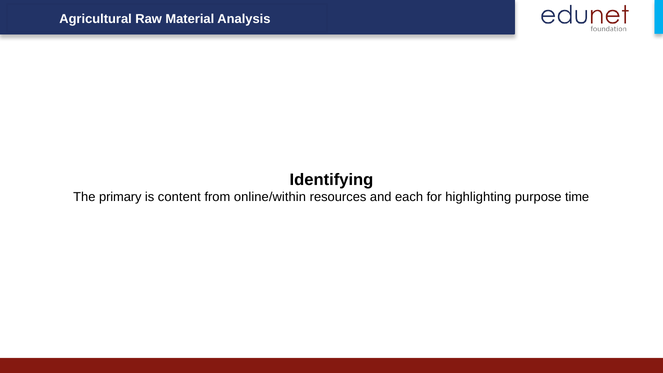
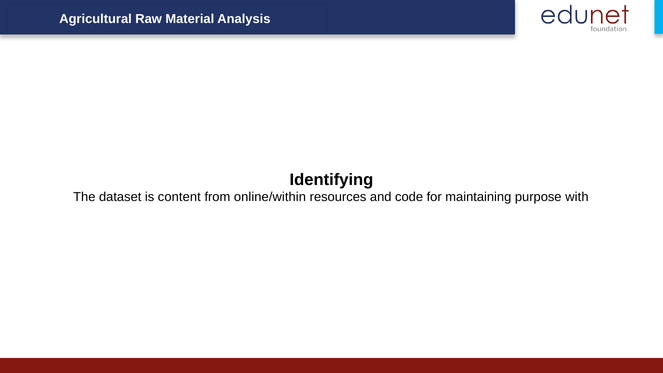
primary: primary -> dataset (120, 197)
each: each -> code (409, 197)
highlighting: highlighting -> maintaining (478, 197)
time: time -> with (577, 197)
